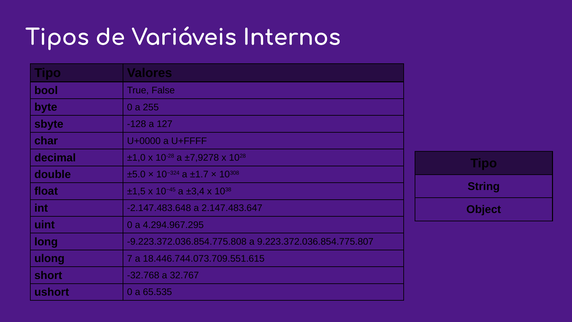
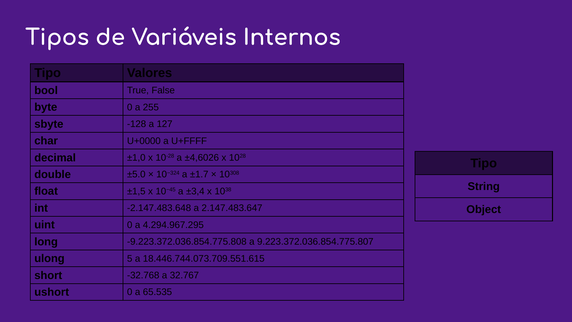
±7,9278: ±7,9278 -> ±4,6026 (202, 158)
7: 7 -> 5 (130, 258)
